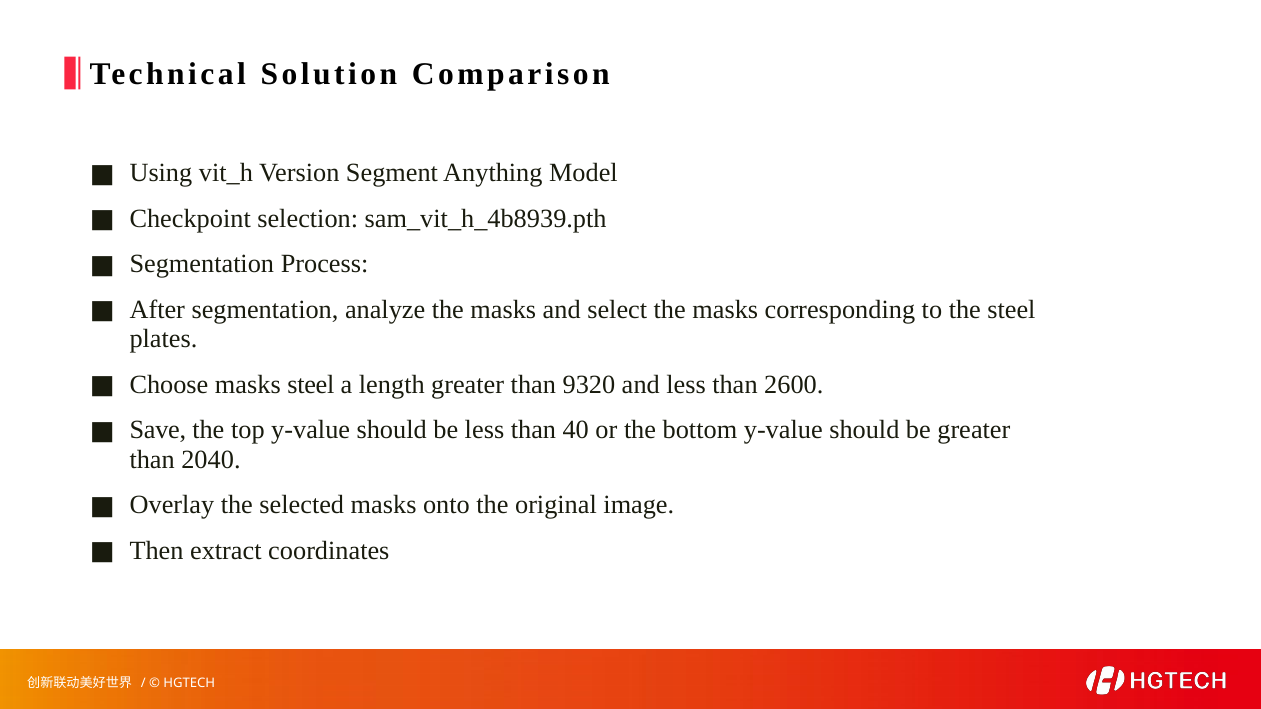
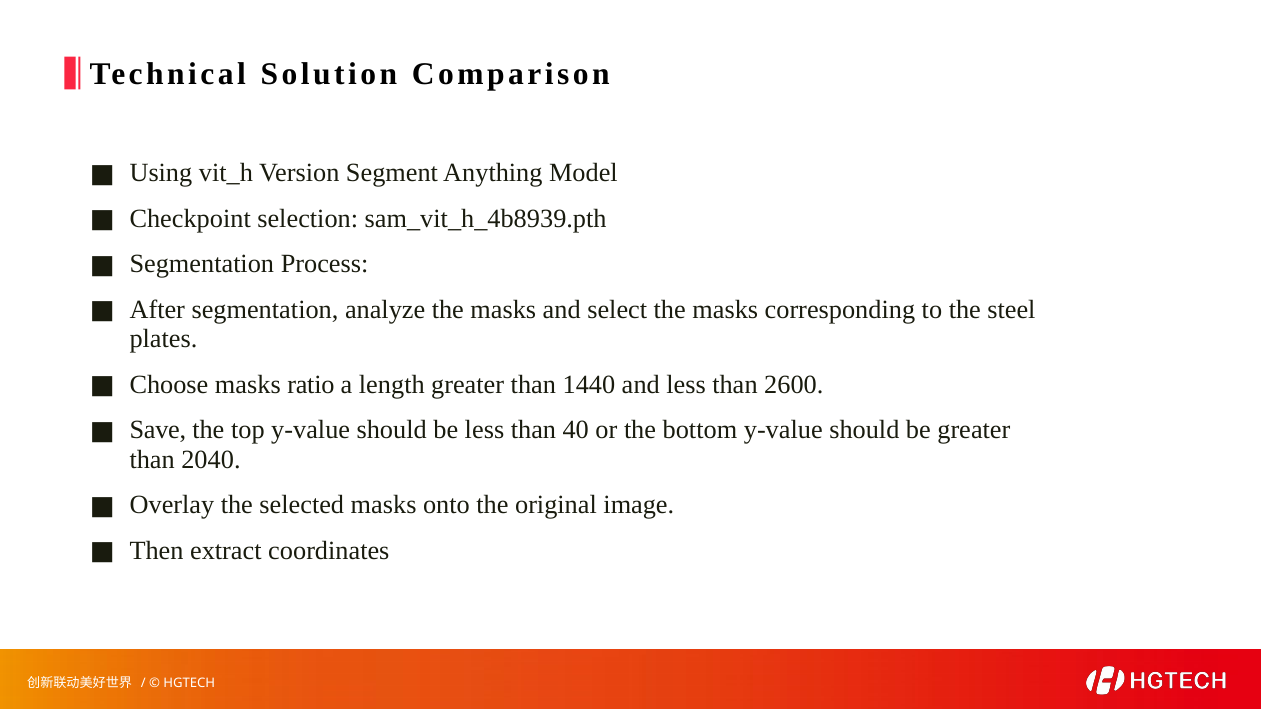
masks steel: steel -> ratio (311, 385)
9320: 9320 -> 1440 (589, 385)
